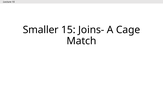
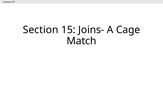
Smaller: Smaller -> Section (41, 30)
